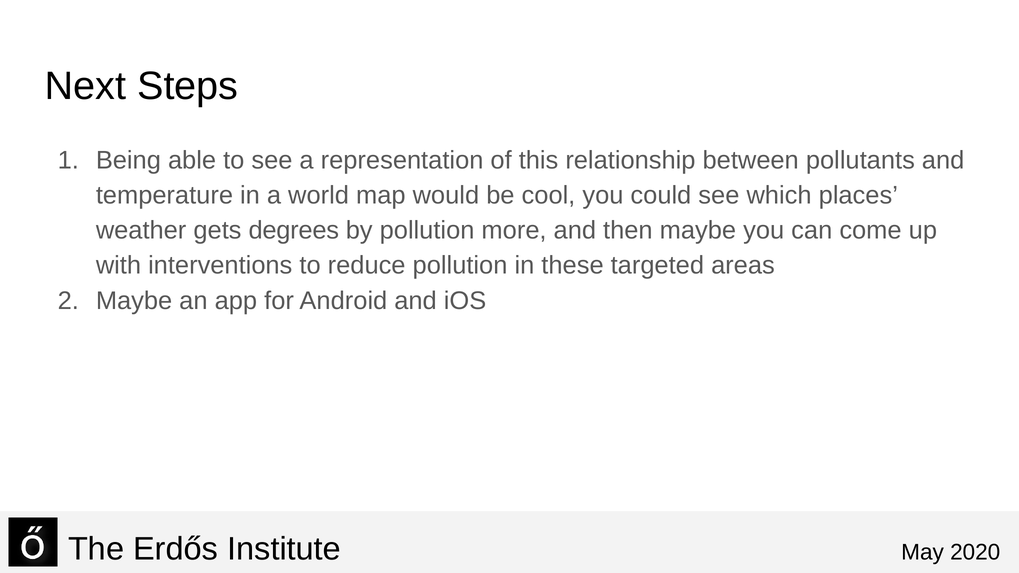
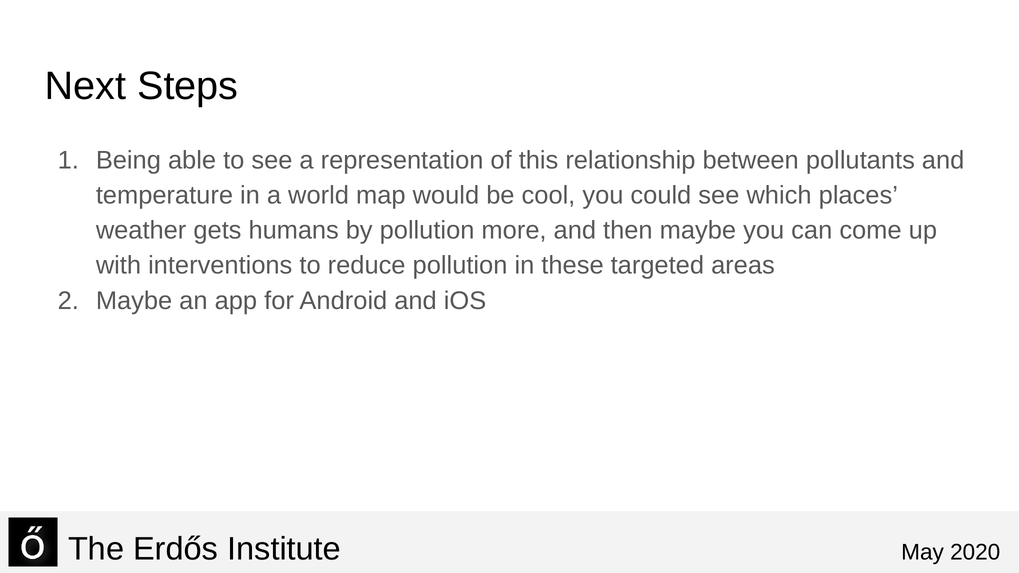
degrees: degrees -> humans (294, 231)
